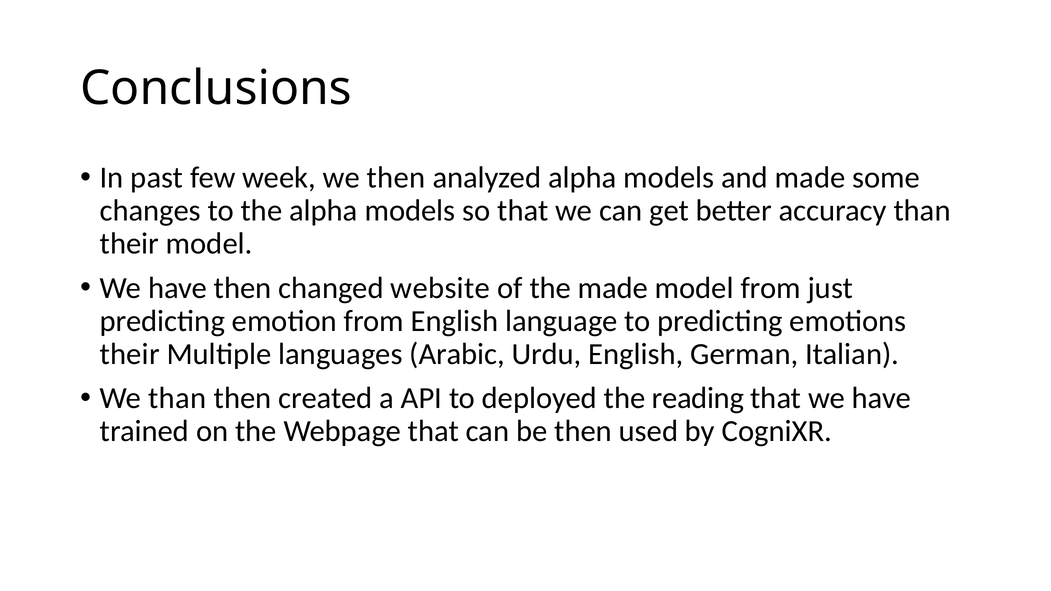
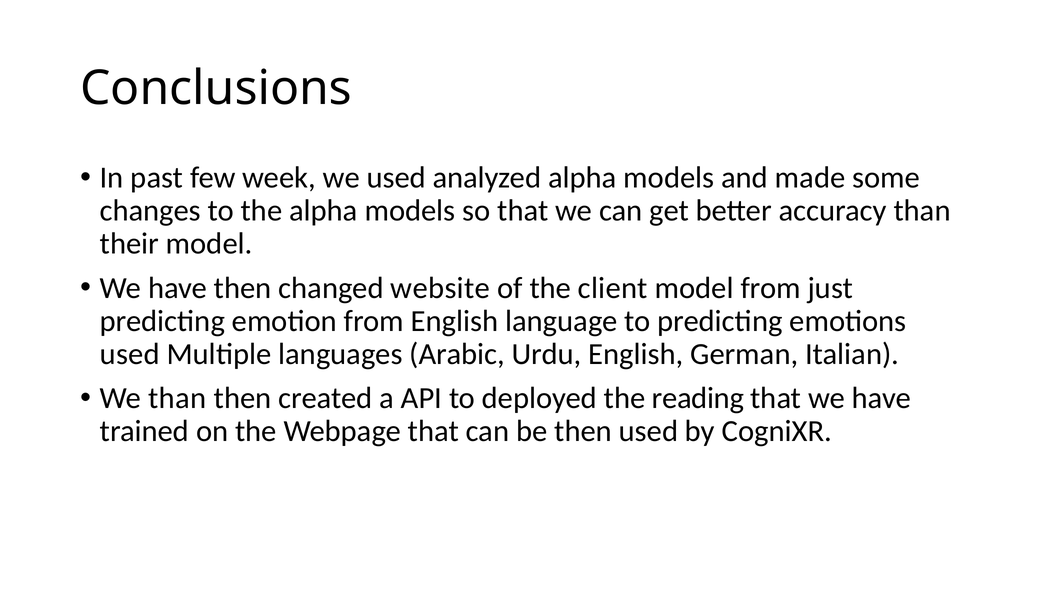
we then: then -> used (396, 178)
the made: made -> client (613, 288)
their: their -> used (130, 354)
